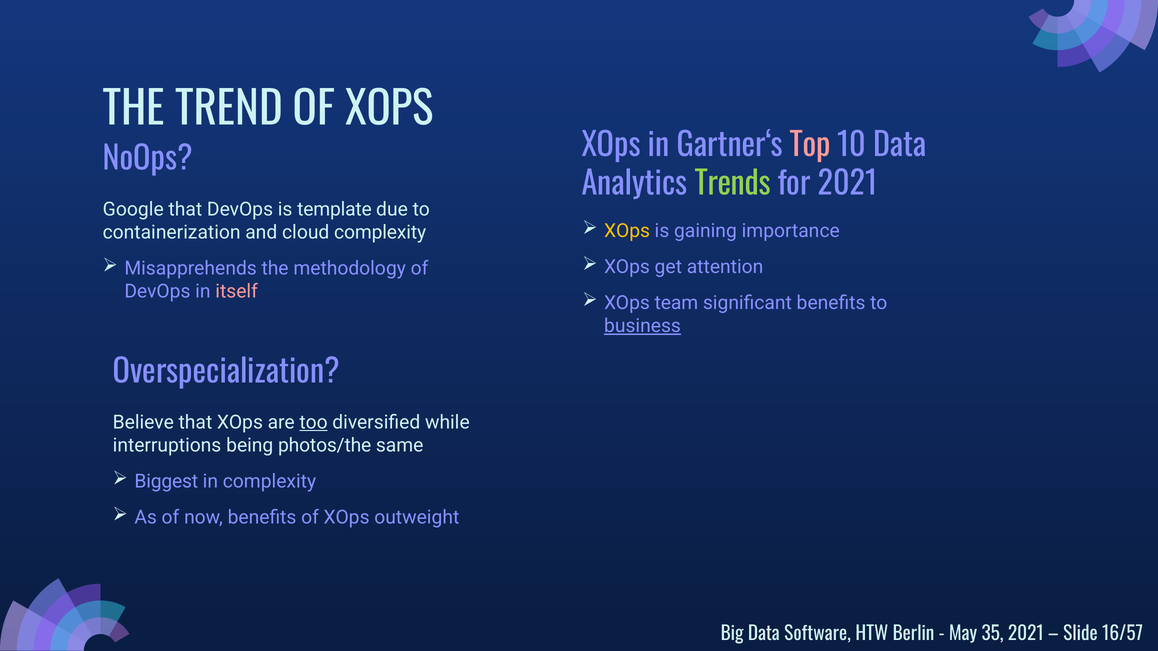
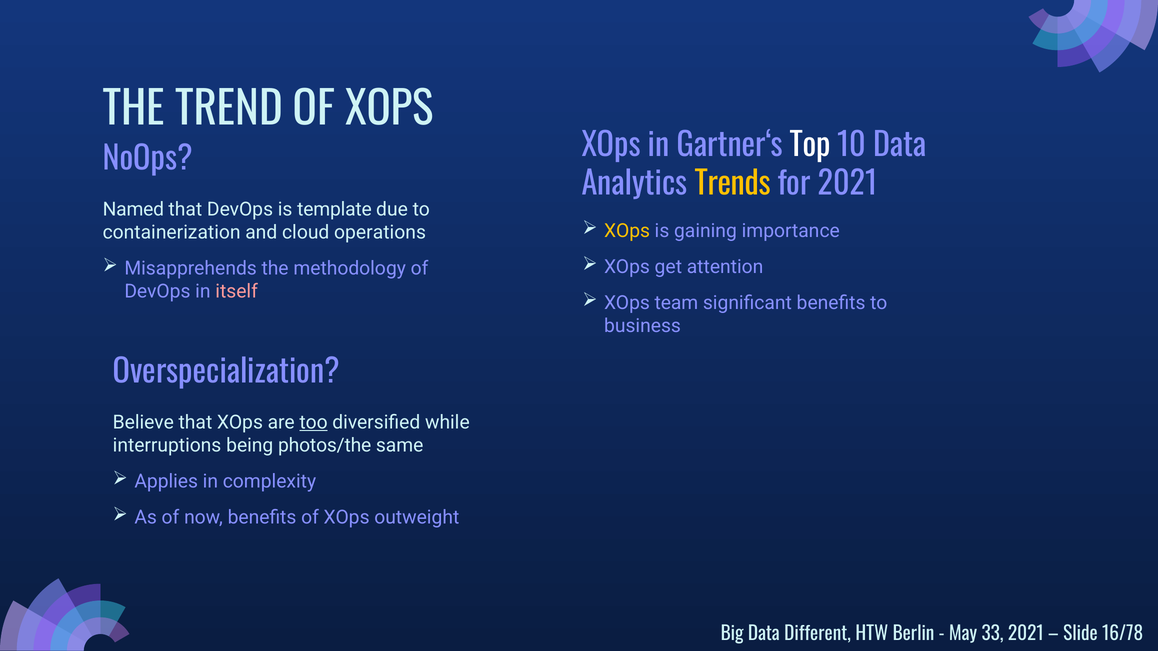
Top colour: pink -> white (810, 146)
Trends colour: light green -> yellow (733, 184)
Google: Google -> Named (133, 209)
cloud complexity: complexity -> operations (380, 233)
business underline: present -> none (643, 326)
Biggest: Biggest -> Applies (166, 482)
Software: Software -> Different (818, 634)
35: 35 -> 33 (993, 634)
16/57: 16/57 -> 16/78 (1123, 634)
